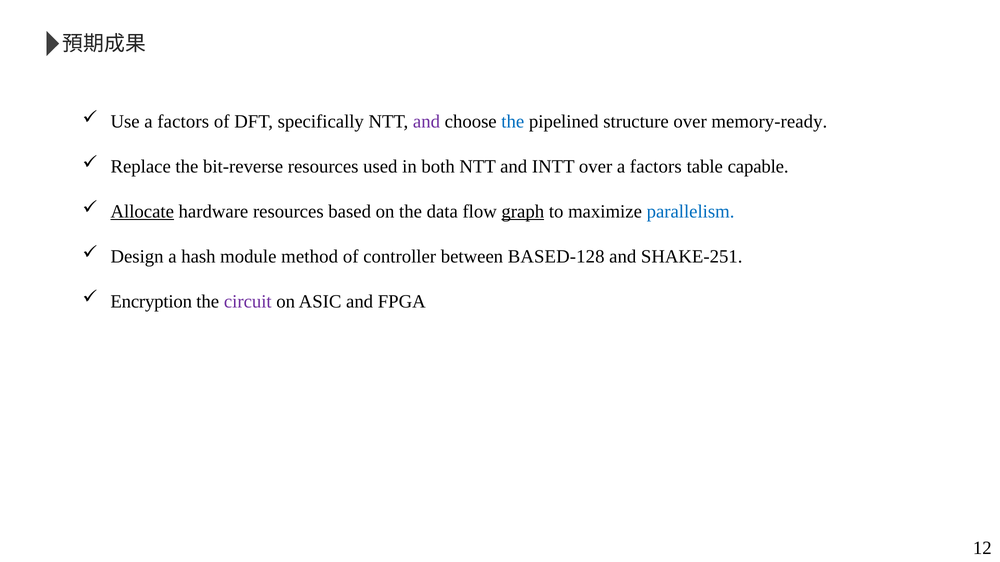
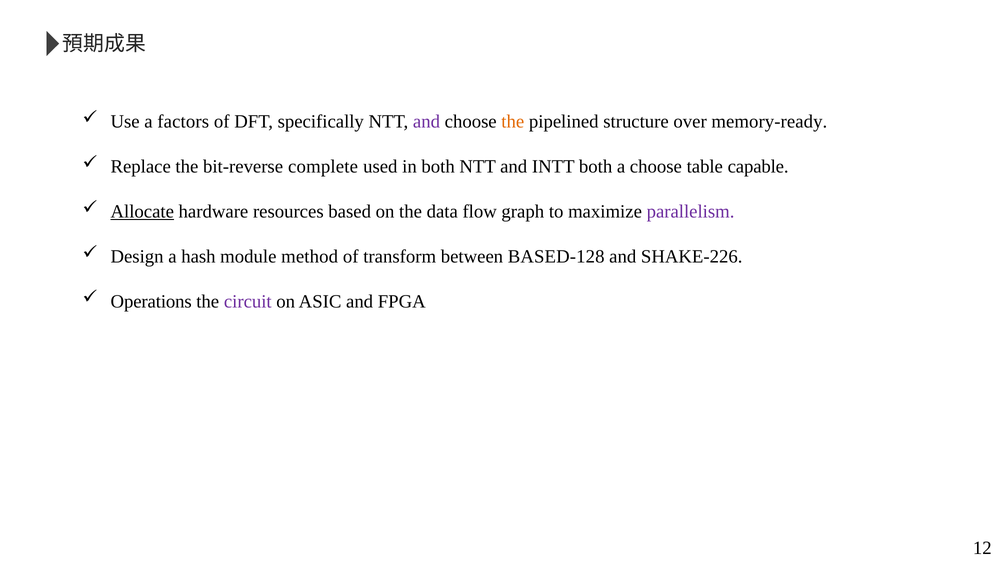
the colour: blue -> orange (513, 122)
bit-reverse resources: resources -> complete (323, 167)
INTT over: over -> both (596, 167)
factors: factors -> choose (656, 167)
graph underline: present -> none (523, 212)
parallelism colour: blue -> purple (691, 212)
controller: controller -> transform (400, 257)
SHAKE-251: SHAKE-251 -> SHAKE-226 (692, 257)
Encryption: Encryption -> Operations (151, 302)
